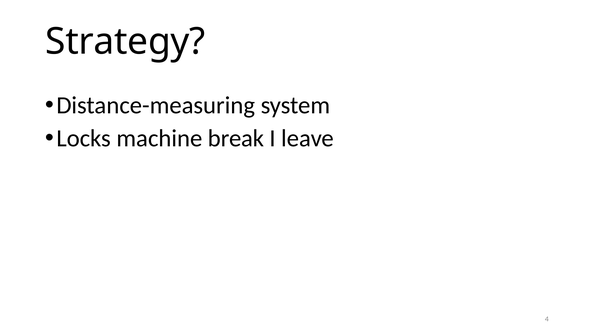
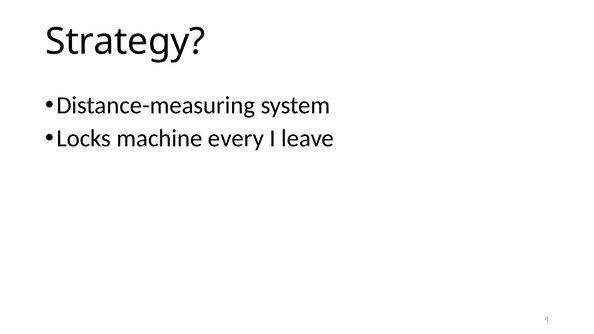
break: break -> every (236, 138)
